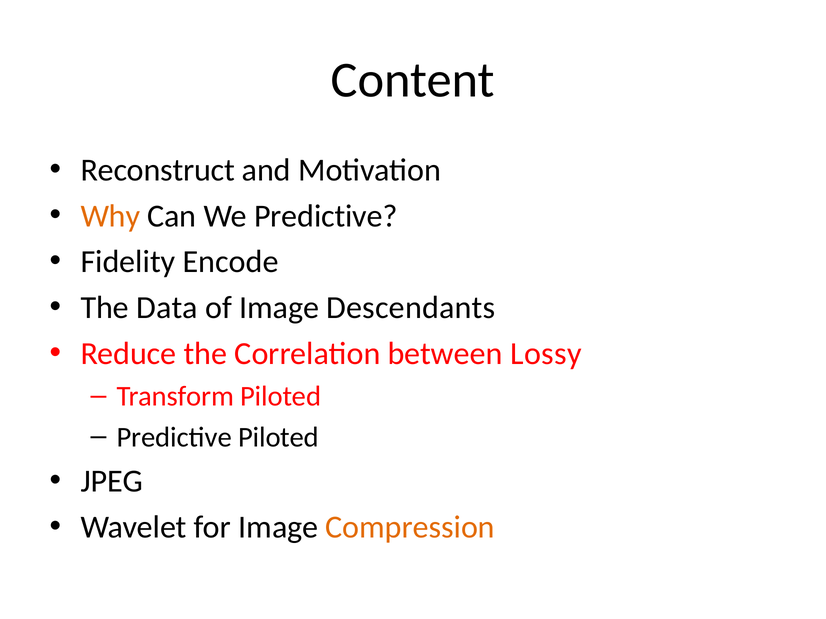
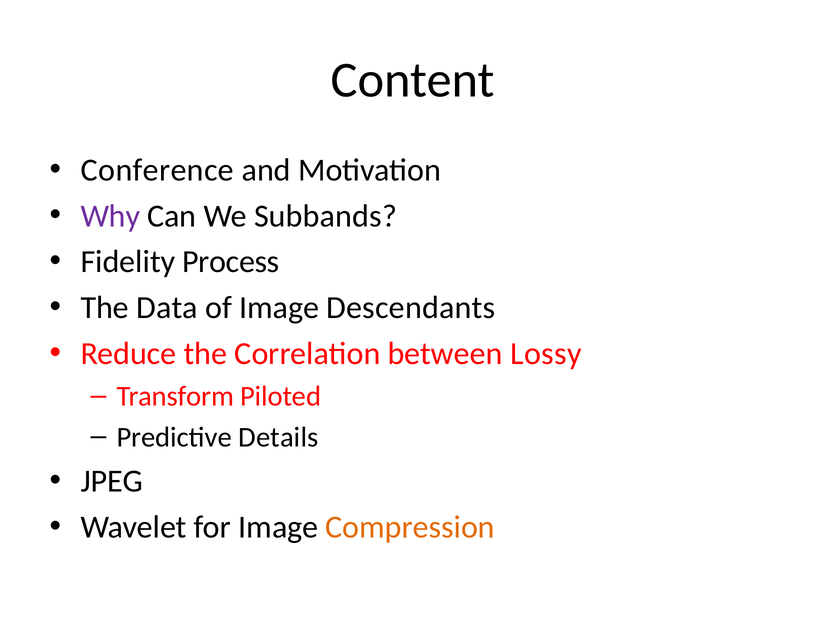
Reconstruct: Reconstruct -> Conference (157, 170)
Why colour: orange -> purple (110, 216)
We Predictive: Predictive -> Subbands (326, 216)
Encode: Encode -> Process (231, 262)
Predictive Piloted: Piloted -> Details (278, 437)
